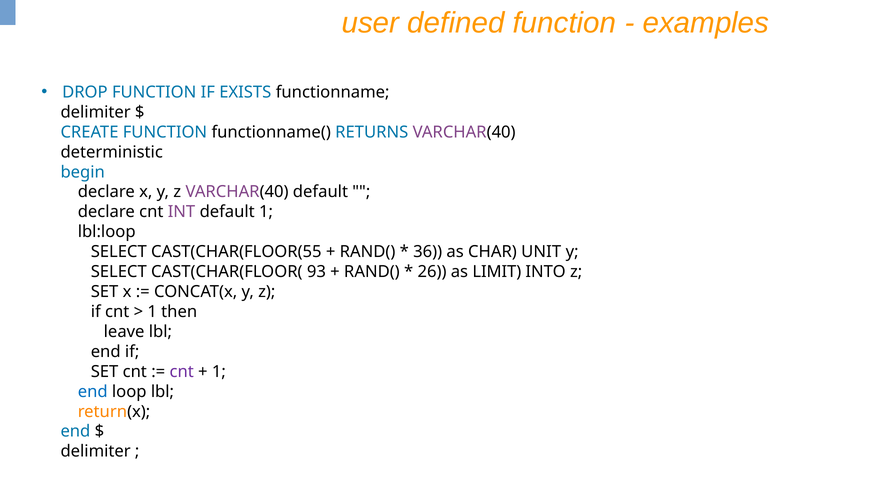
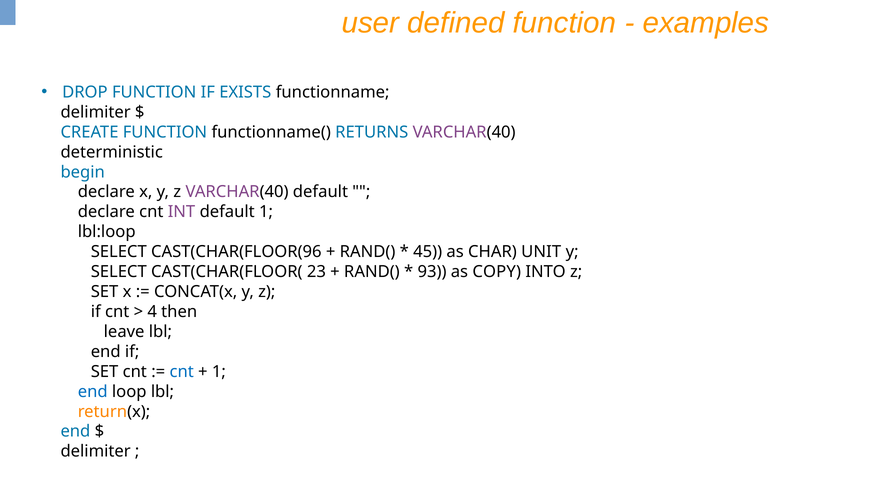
CAST(CHAR(FLOOR(55: CAST(CHAR(FLOOR(55 -> CAST(CHAR(FLOOR(96 (236, 252)
36: 36 -> 45 (428, 252)
93: 93 -> 23 (316, 272)
26: 26 -> 93 (432, 272)
LIMIT: LIMIT -> COPY (497, 272)
1: 1 -> 4 (152, 312)
cnt colour: purple -> blue (182, 372)
